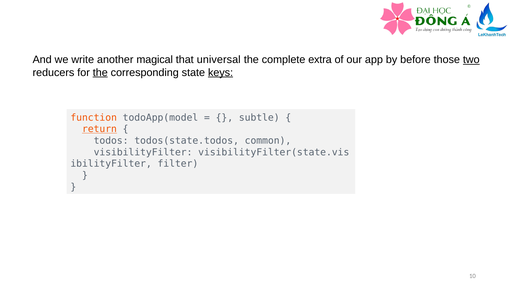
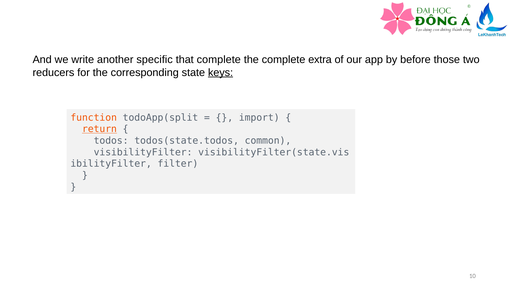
magical: magical -> specific (155, 60)
that universal: universal -> complete (219, 60)
two underline: present -> none (471, 60)
the underline: present -> none (100, 73)
todoApp(model: todoApp(model -> todoApp(split (160, 118)
subtle: subtle -> import (259, 118)
